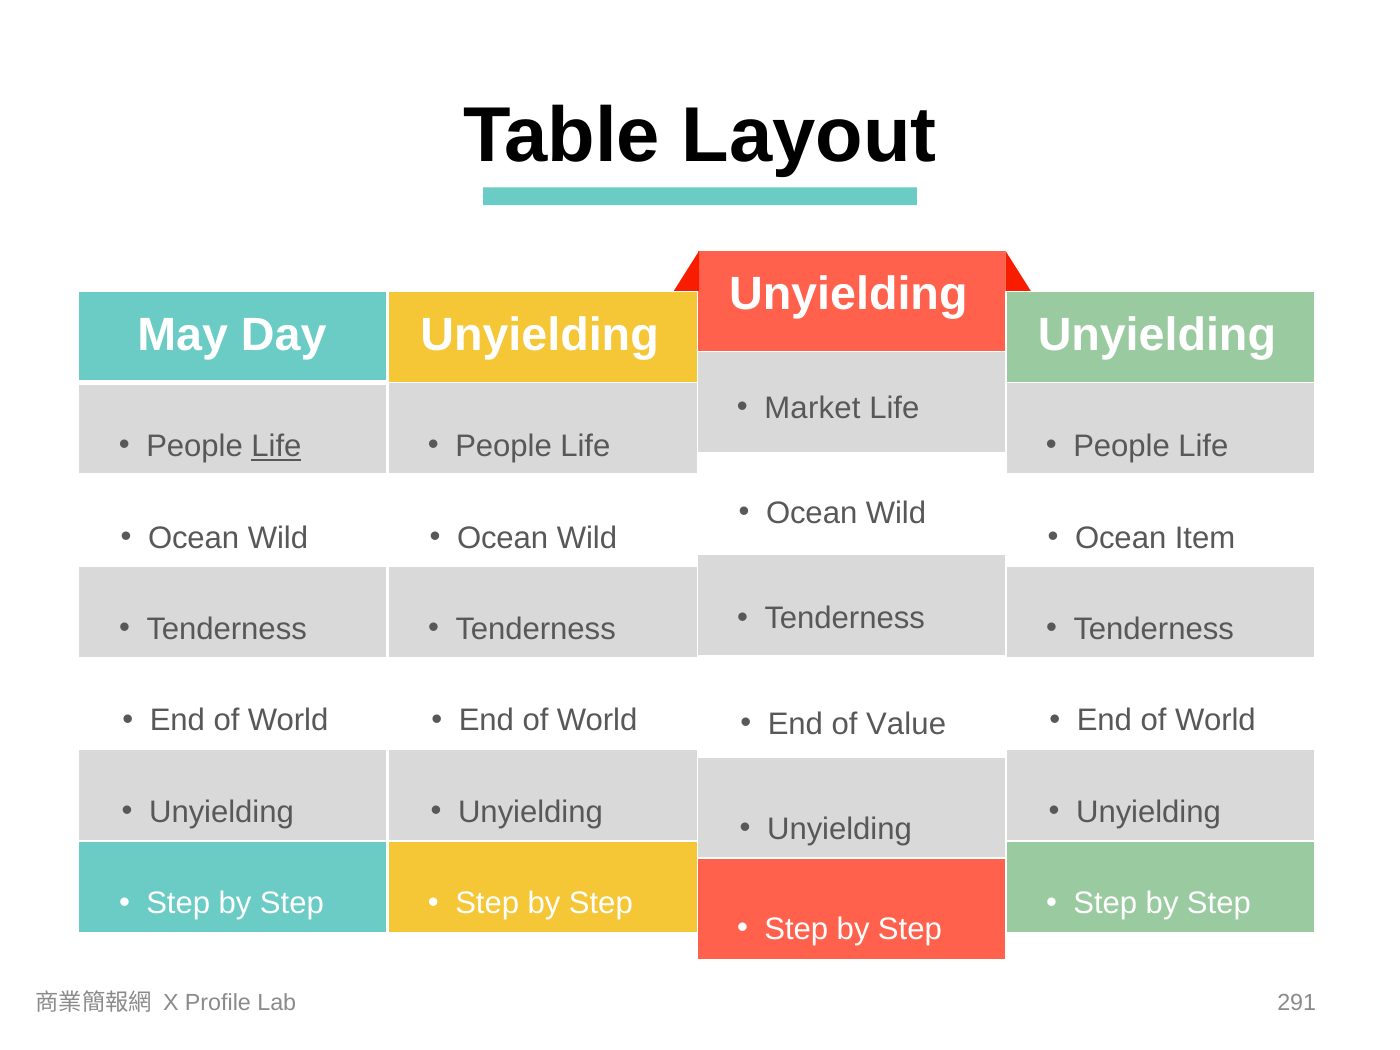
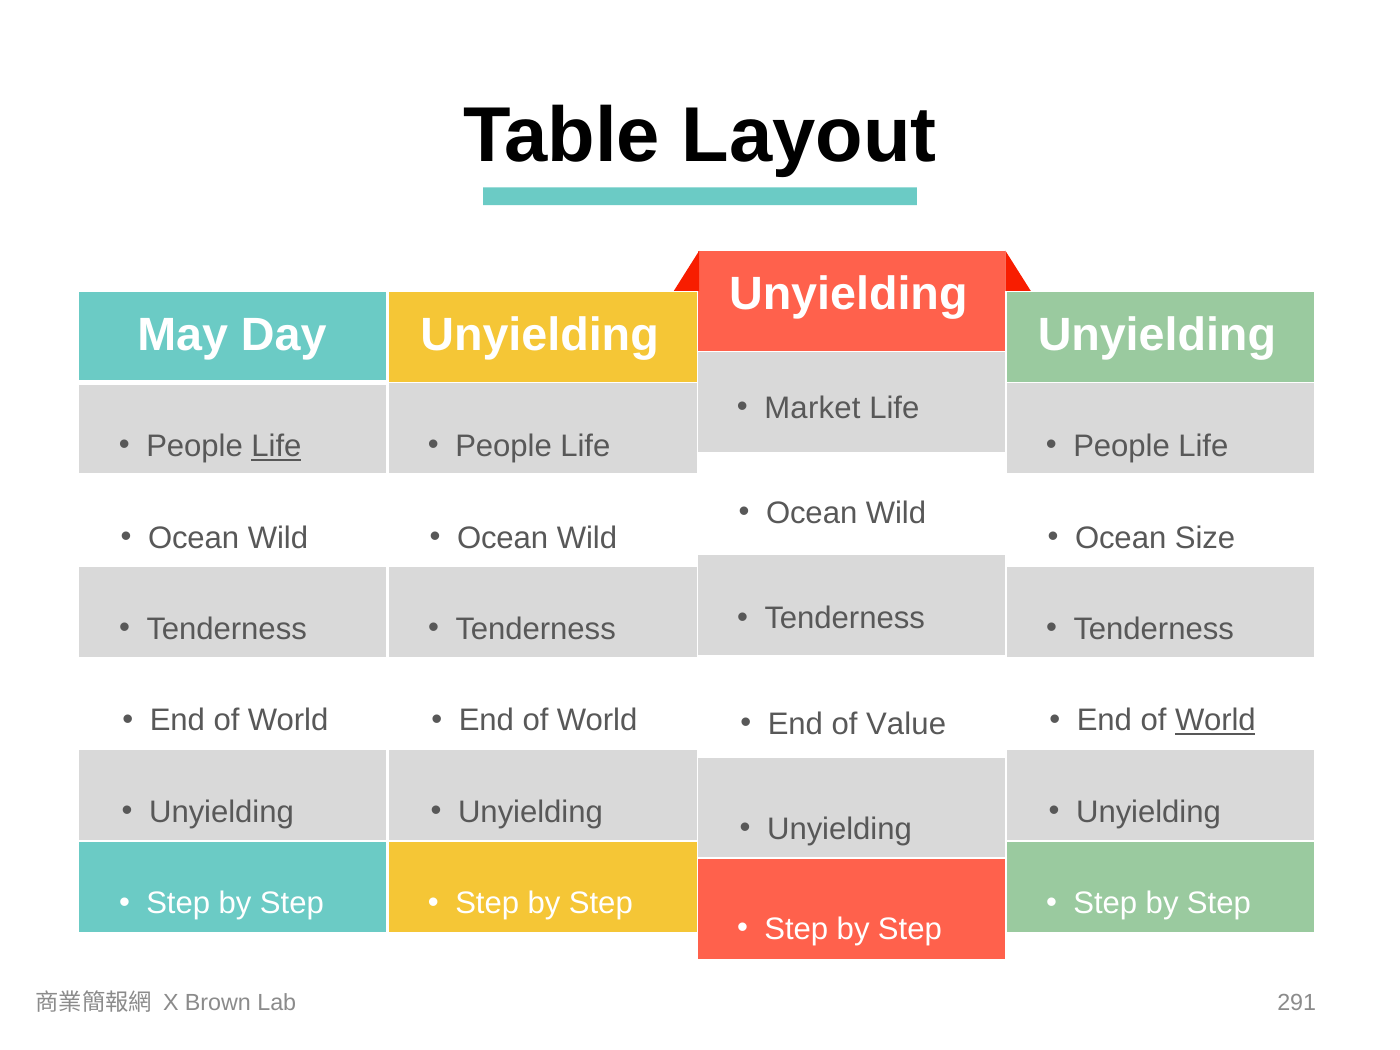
Item: Item -> Size (1205, 538)
World underline: none -> present (1215, 721)
Profile: Profile -> Brown (218, 1003)
